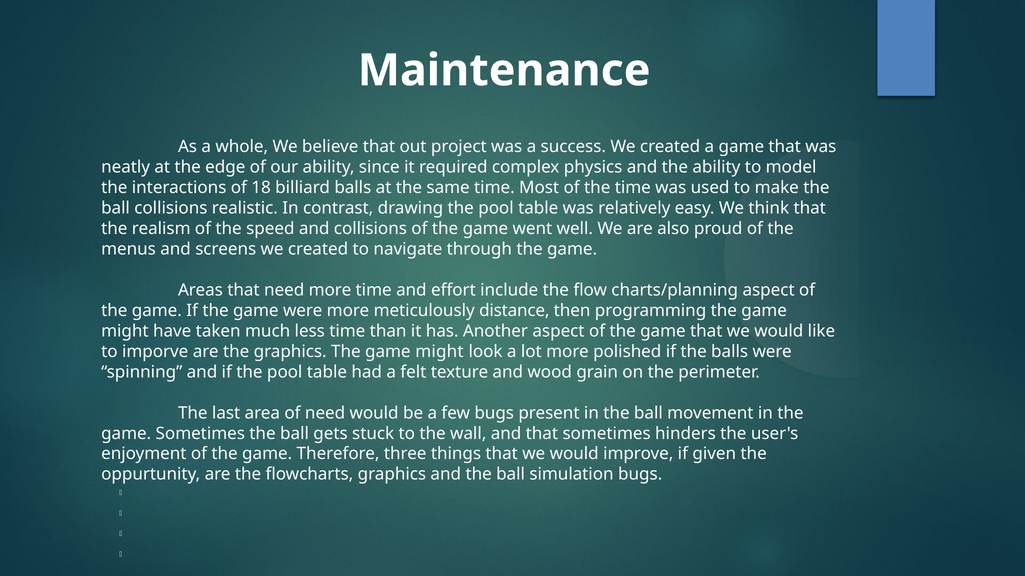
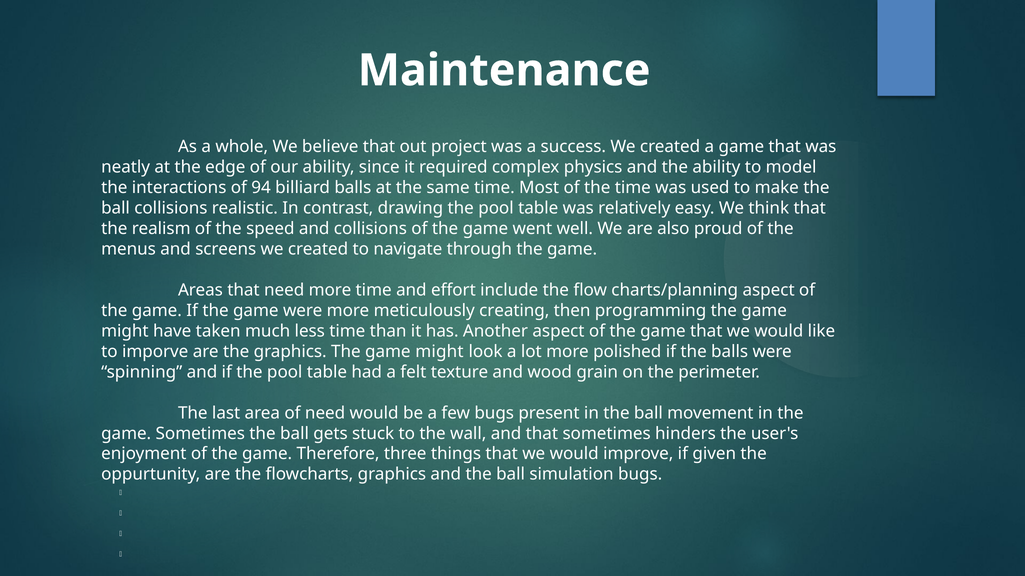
18: 18 -> 94 (261, 188)
distance: distance -> creating (514, 311)
